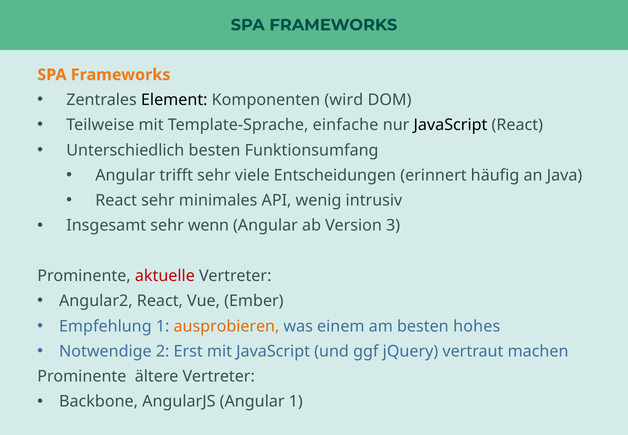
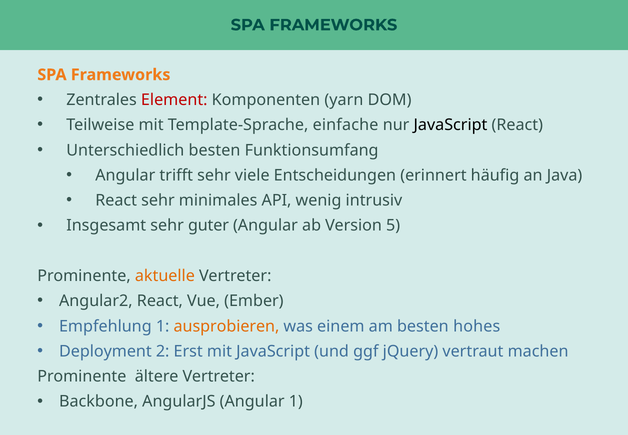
Element colour: black -> red (174, 100)
wird: wird -> yarn (344, 100)
wenn: wenn -> guter (208, 226)
3: 3 -> 5 (393, 226)
aktuelle colour: red -> orange (165, 276)
Notwendige: Notwendige -> Deployment (105, 351)
